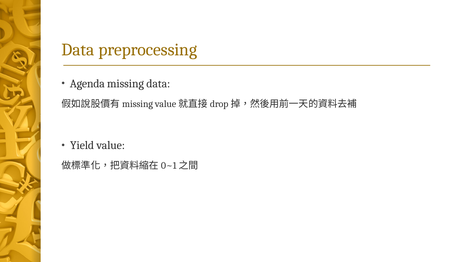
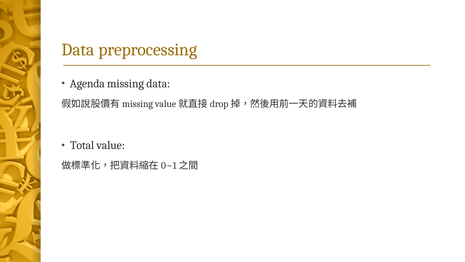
Yield: Yield -> Total (82, 145)
